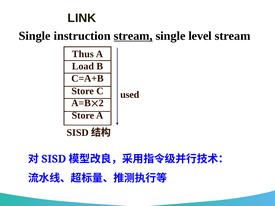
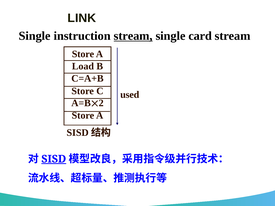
level: level -> card (200, 36)
Thus: Thus -> Store (83, 54)
SISD underline: none -> present (54, 159)
